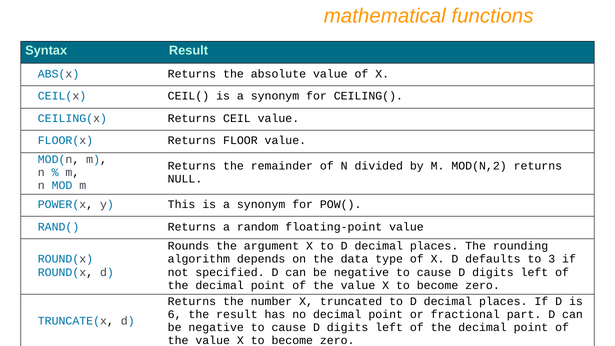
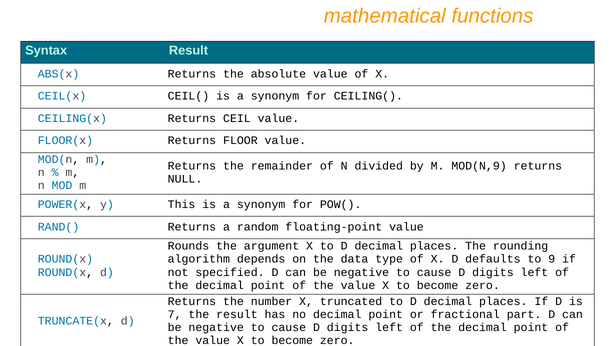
MOD(N,2: MOD(N,2 -> MOD(N,9 (479, 166)
3: 3 -> 9 (552, 259)
6: 6 -> 7 (175, 314)
